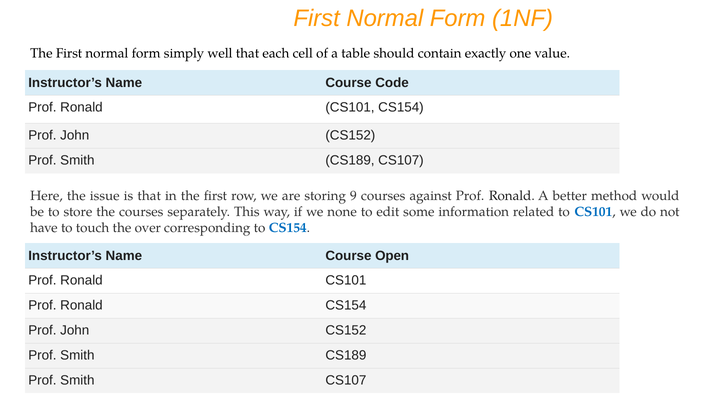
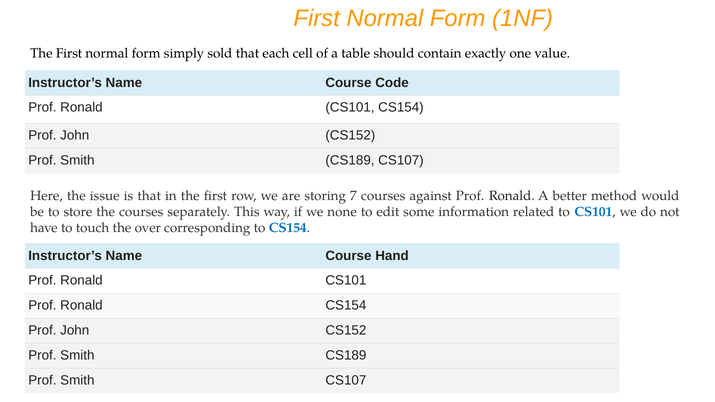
well: well -> sold (220, 53)
9: 9 -> 7 (353, 196)
Open: Open -> Hand (392, 256)
